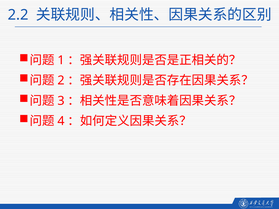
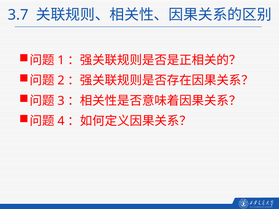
2.2: 2.2 -> 3.7 (18, 15)
